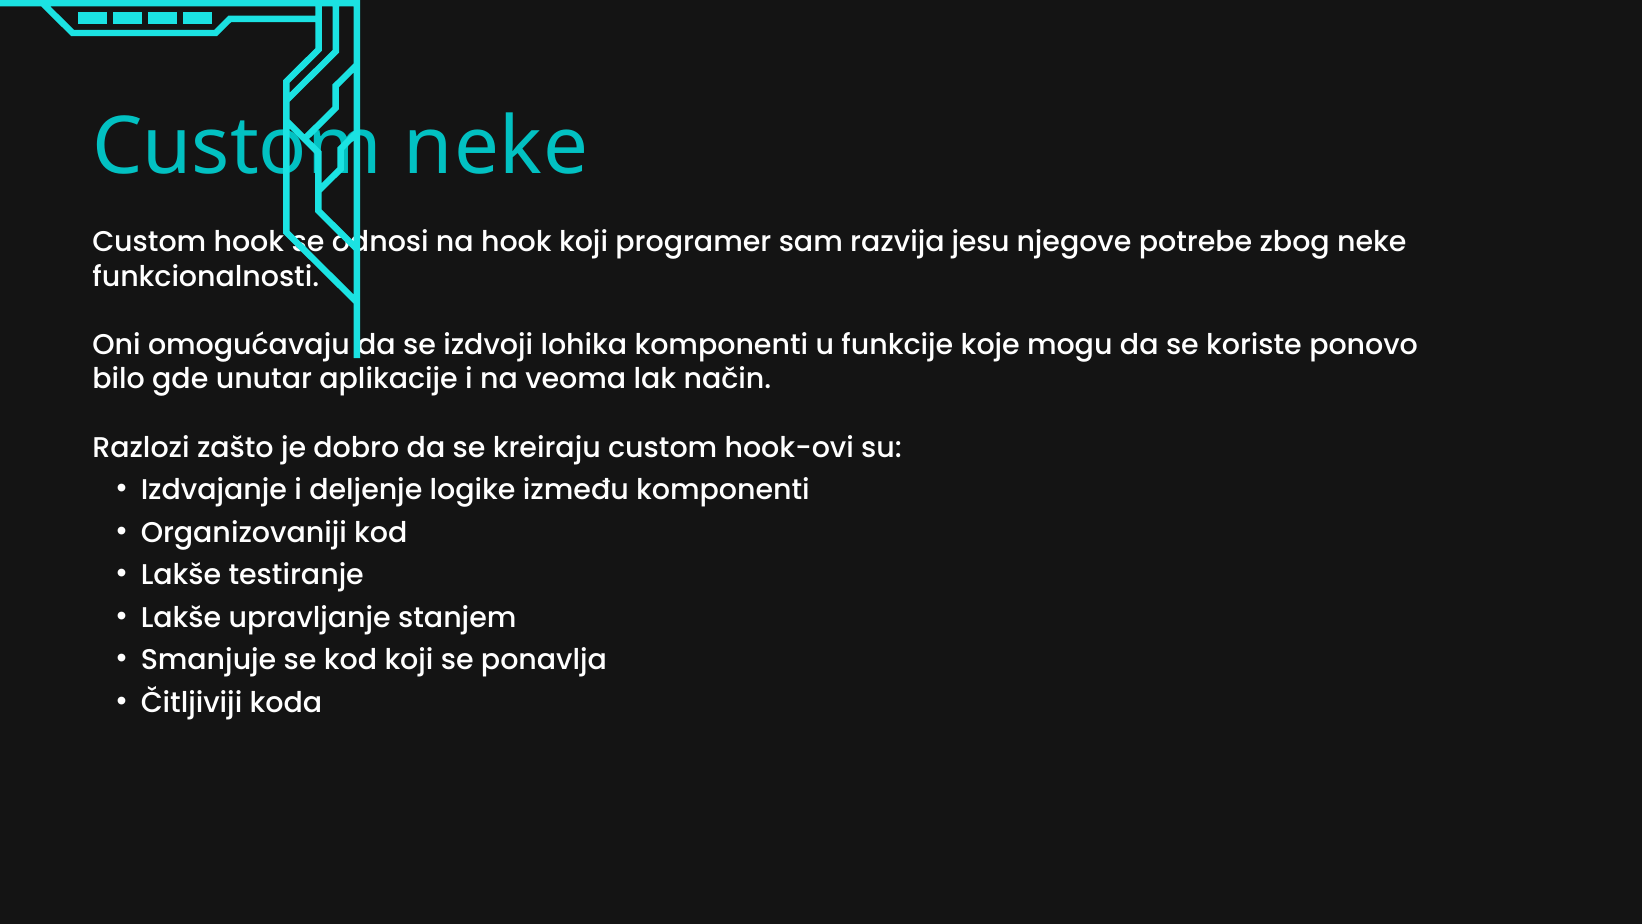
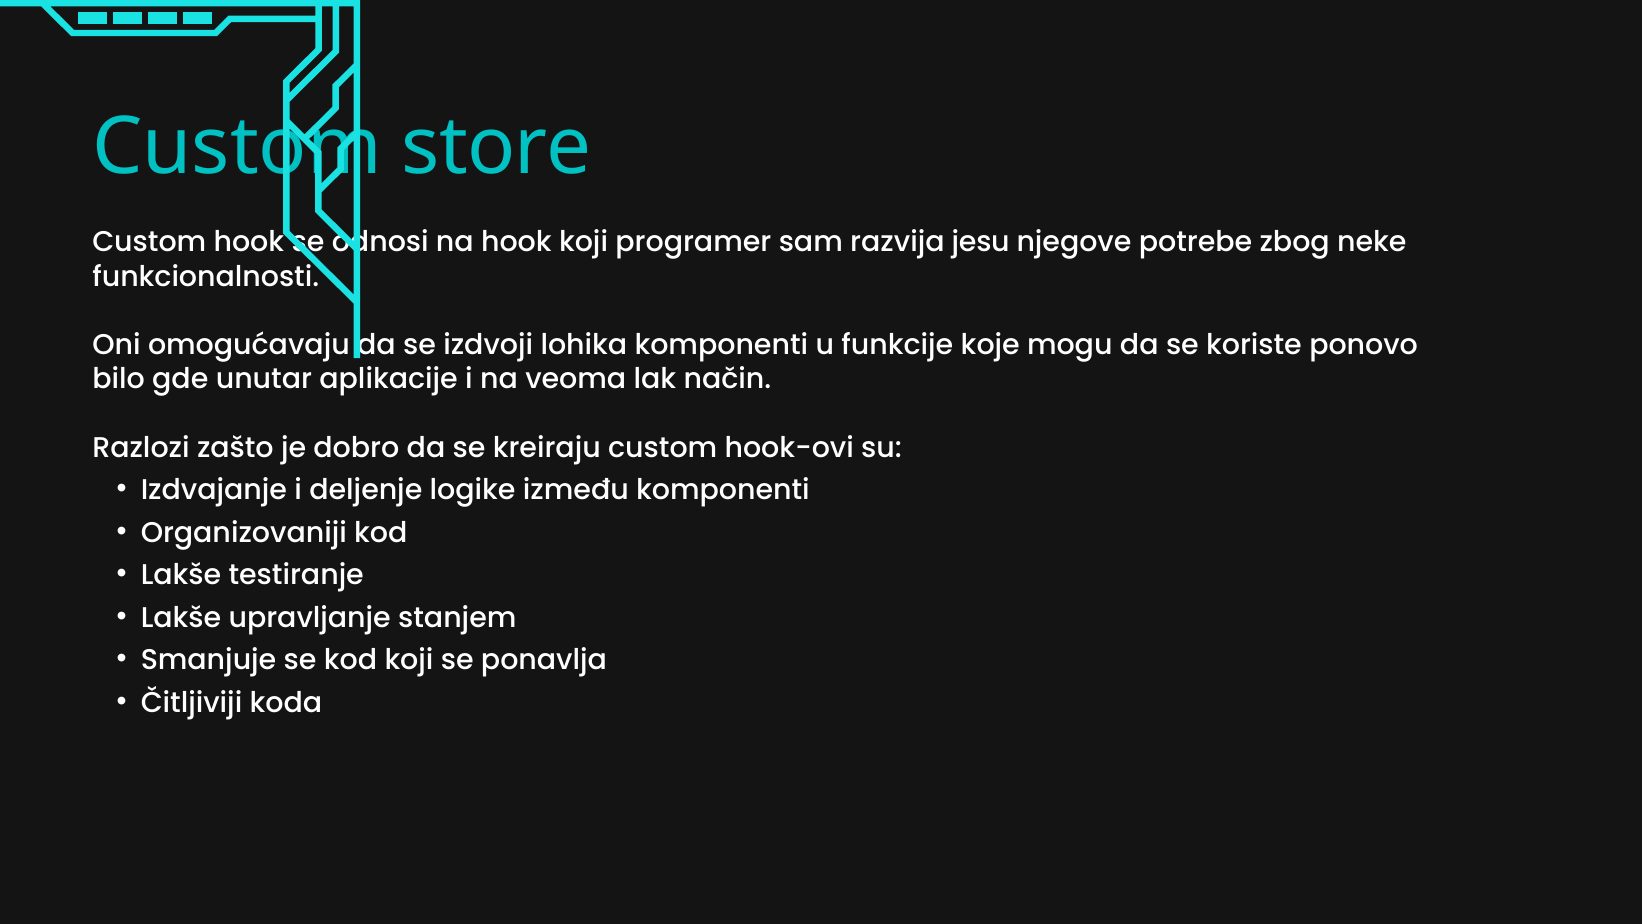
neke: neke -> store (497, 147)
